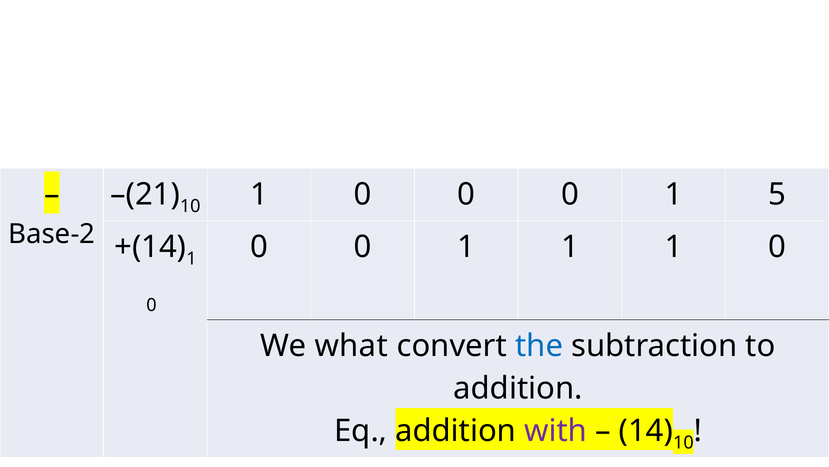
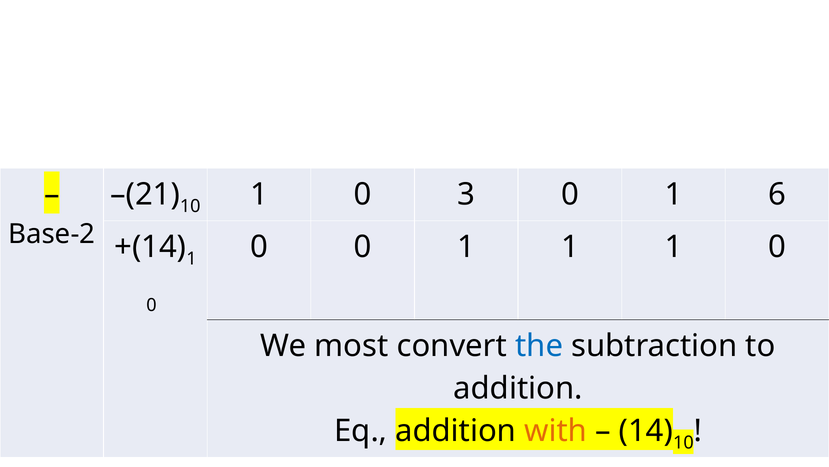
0: 0 -> 3 (466, 194)
5: 5 -> 6 (777, 194)
what: what -> most (351, 345)
with colour: purple -> orange (556, 430)
